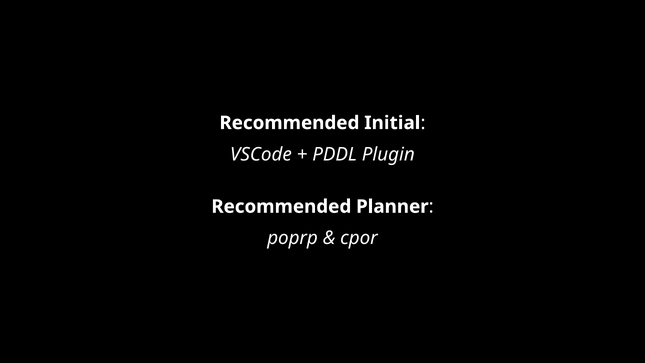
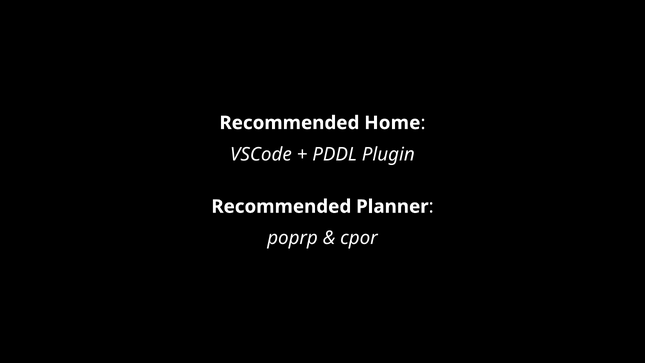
Initial: Initial -> Home (392, 123)
